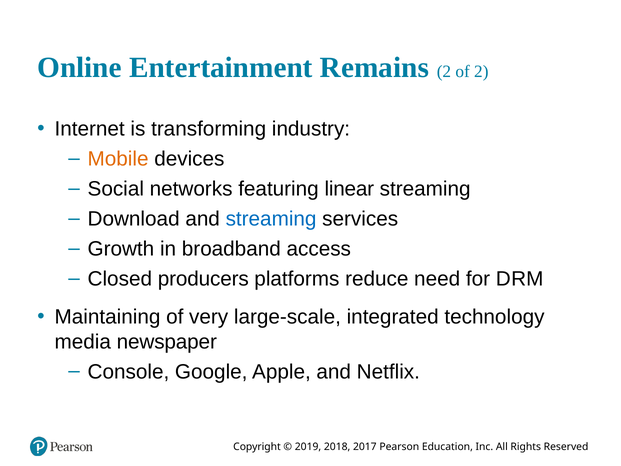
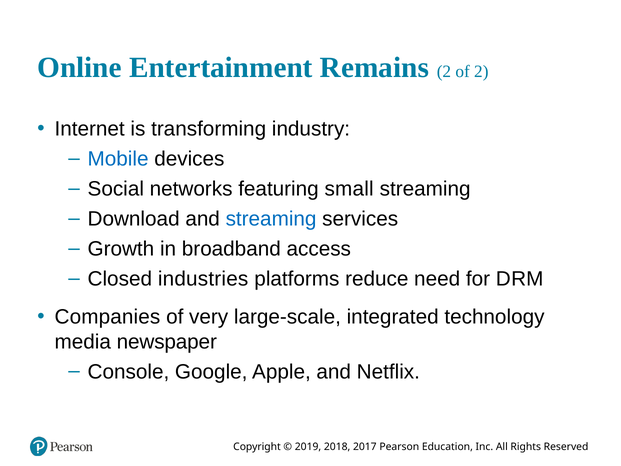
Mobile colour: orange -> blue (118, 159)
linear: linear -> small (349, 189)
producers: producers -> industries (203, 279)
Maintaining: Maintaining -> Companies (107, 317)
